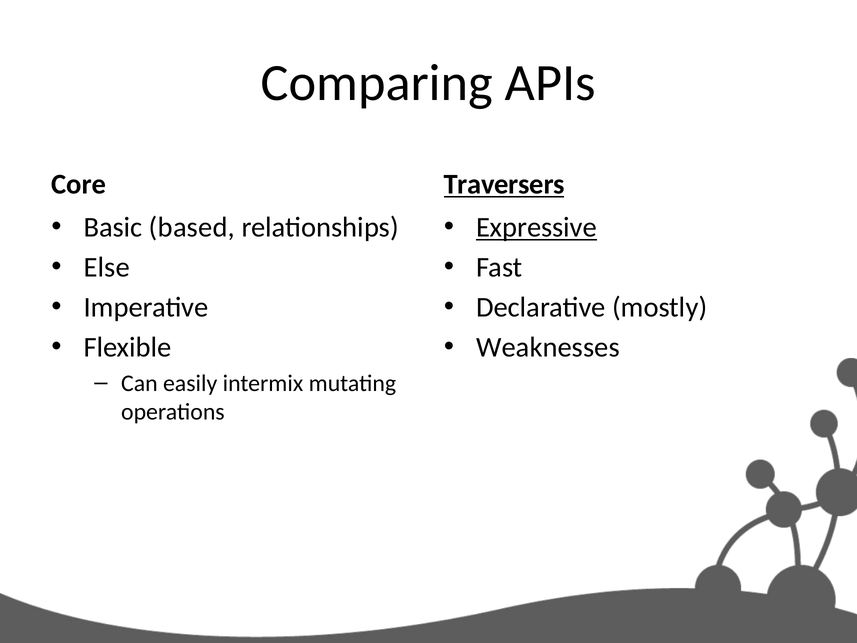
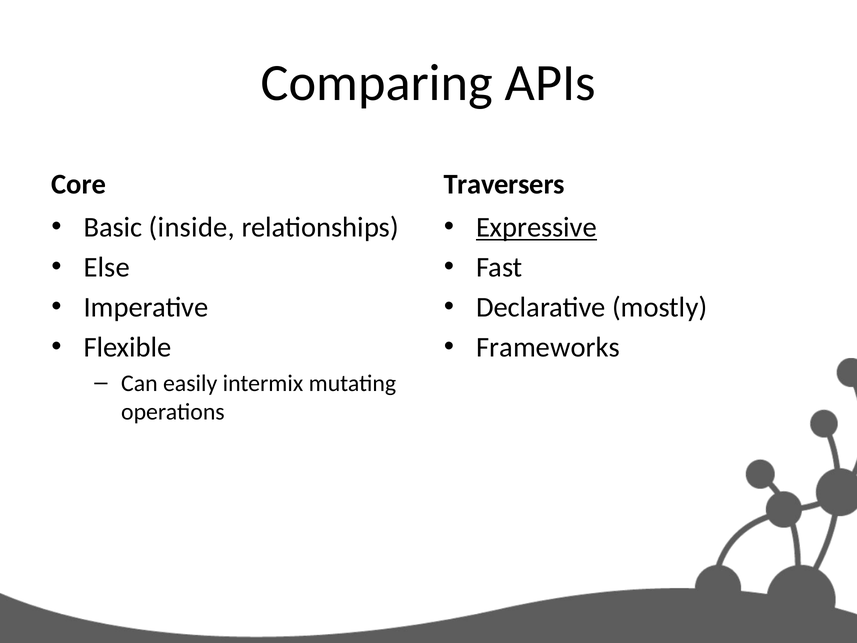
Traversers underline: present -> none (504, 184)
based: based -> inside (192, 227)
Weaknesses: Weaknesses -> Frameworks (548, 347)
